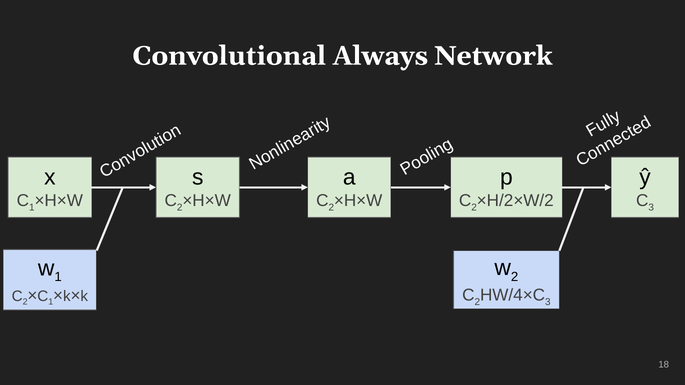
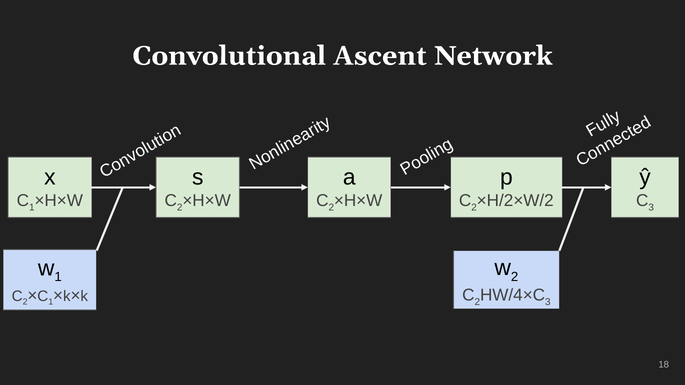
Always: Always -> Ascent (380, 56)
